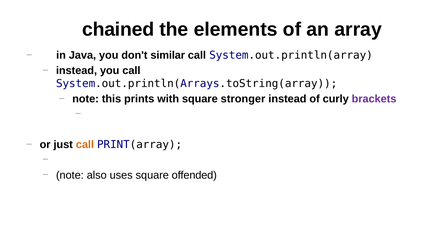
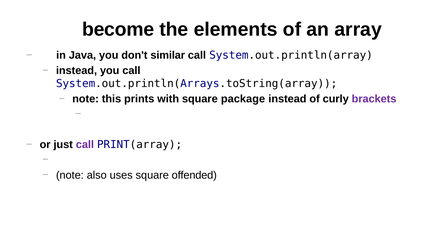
chained: chained -> become (118, 29)
stronger: stronger -> package (243, 99)
call colour: orange -> purple (85, 144)
